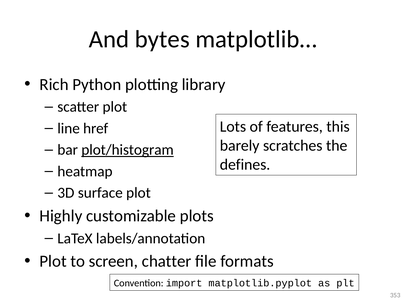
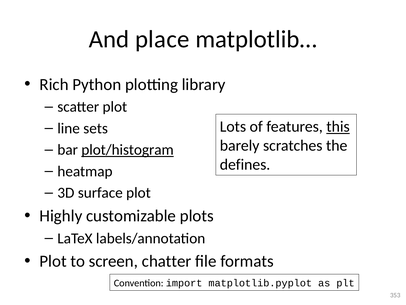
bytes: bytes -> place (162, 39)
this underline: none -> present (338, 126)
href: href -> sets (96, 128)
